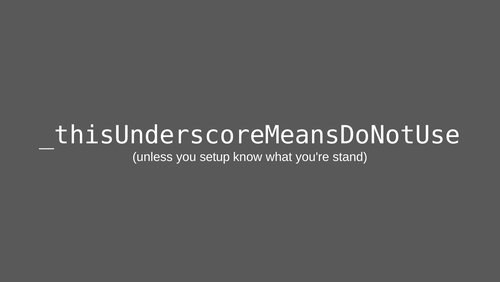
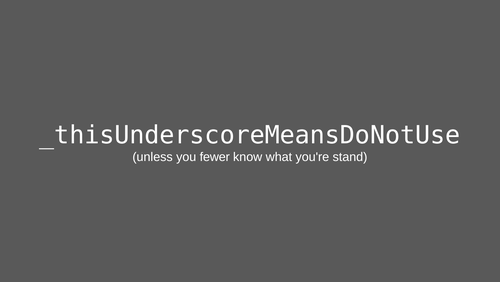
setup: setup -> fewer (215, 156)
